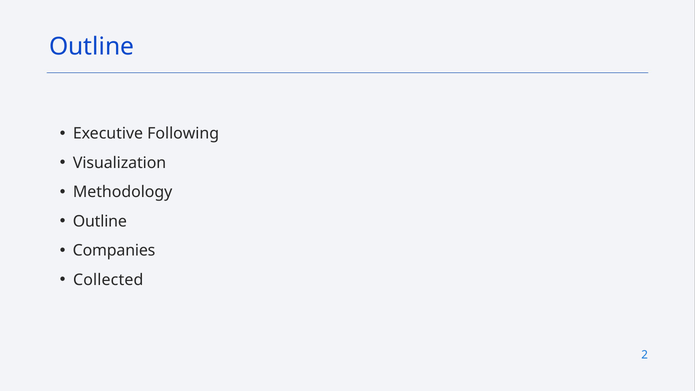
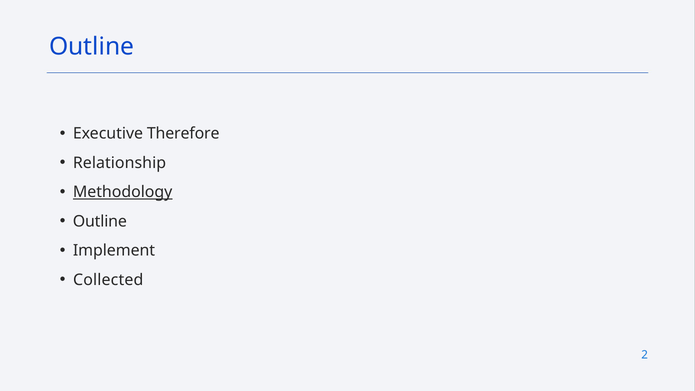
Following: Following -> Therefore (183, 134)
Visualization: Visualization -> Relationship (119, 163)
Methodology underline: none -> present (123, 192)
Companies: Companies -> Implement (114, 251)
